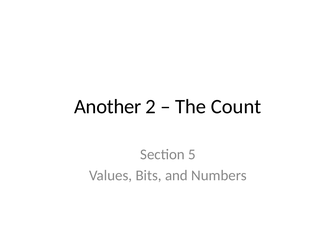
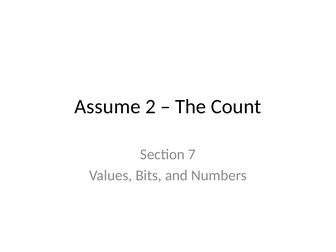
Another: Another -> Assume (108, 107)
5: 5 -> 7 (192, 154)
